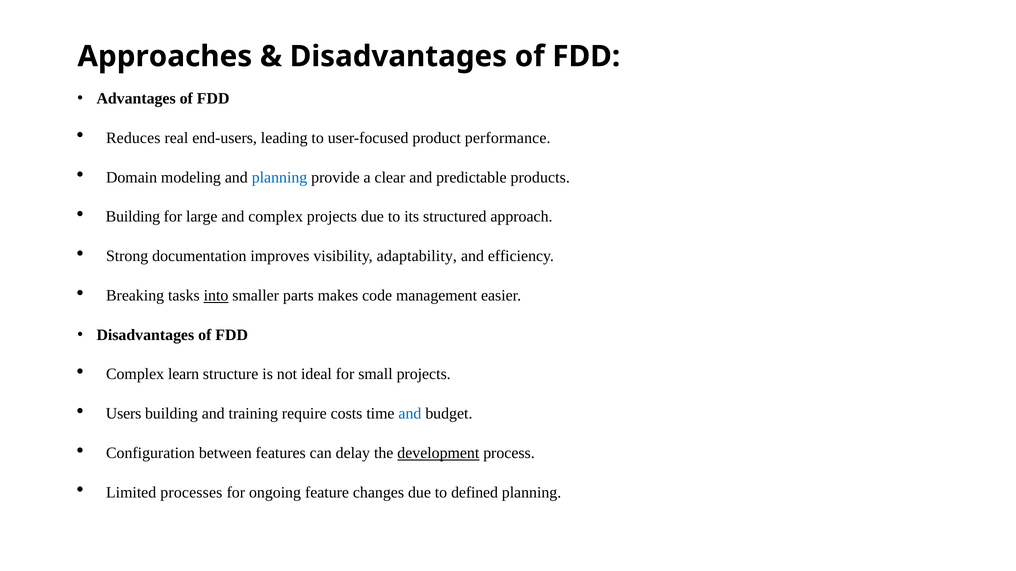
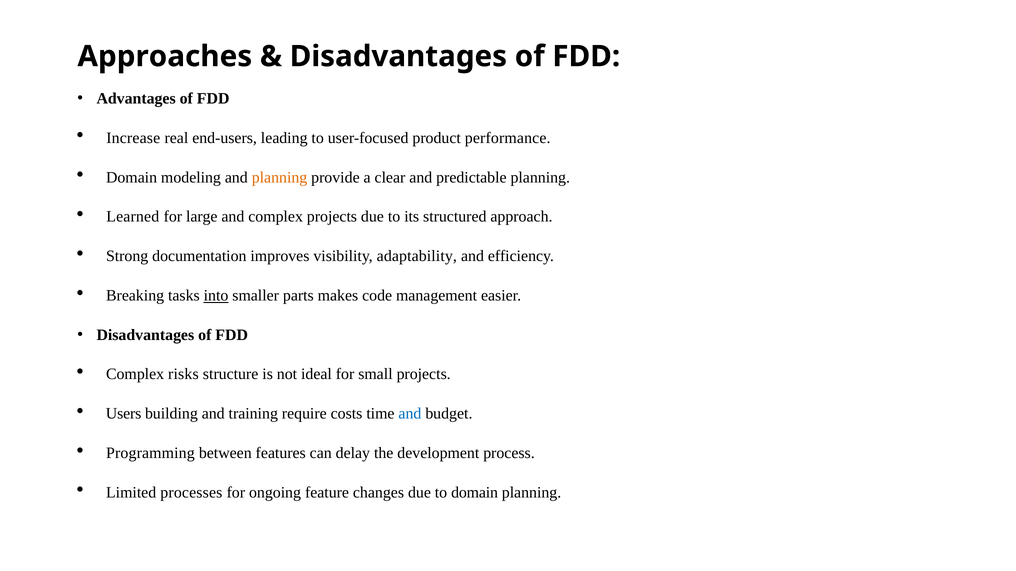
Reduces: Reduces -> Increase (133, 138)
planning colour: blue -> orange (280, 177)
predictable products: products -> planning (540, 177)
Building: Building -> Learned (133, 217)
learn: learn -> risks (183, 375)
Configuration: Configuration -> Programming (150, 453)
development underline: present -> none (438, 453)
to defined: defined -> domain (475, 493)
